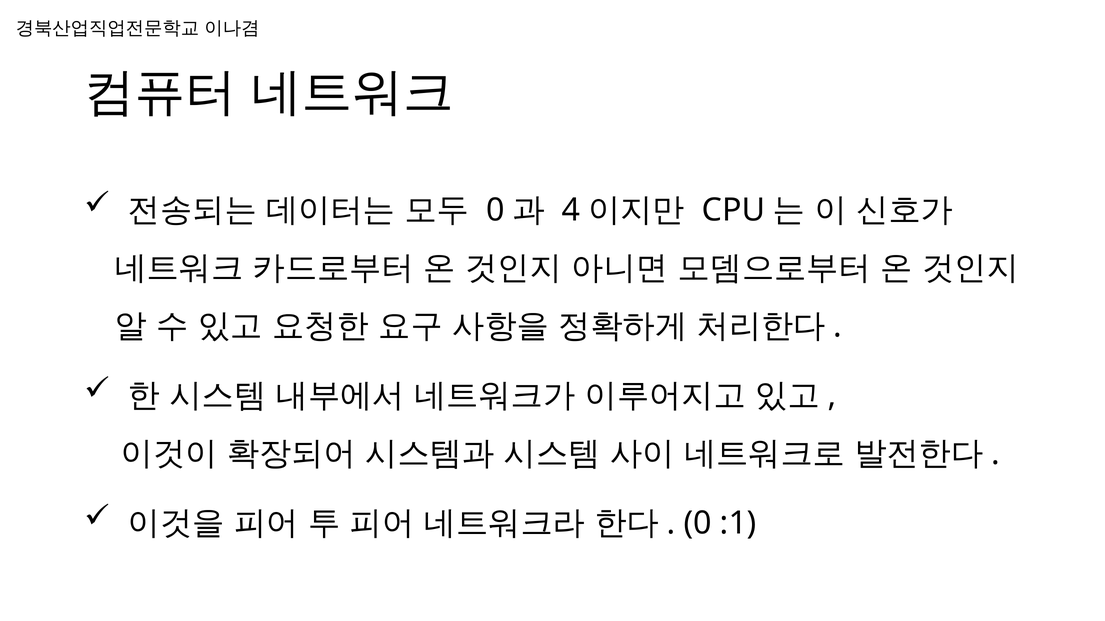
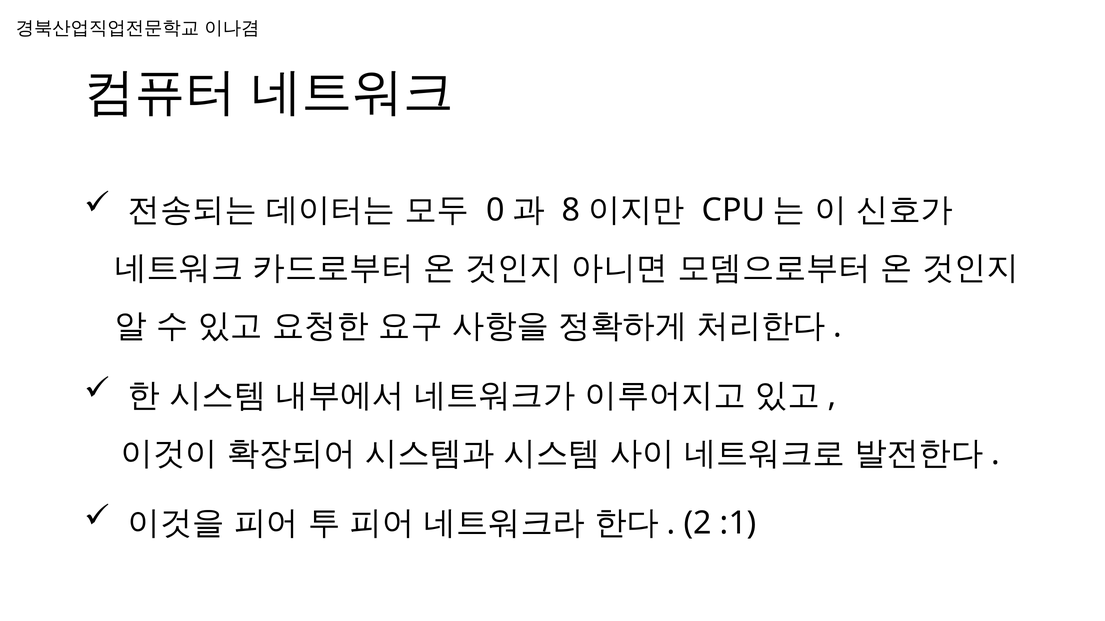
4: 4 -> 8 (571, 211)
0: 0 -> 2 (698, 524)
